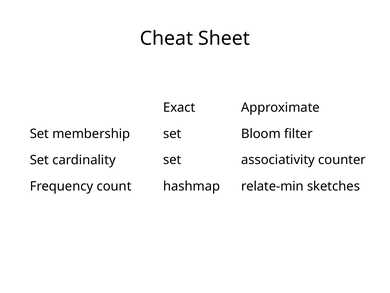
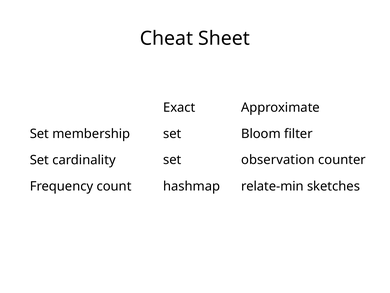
associativity: associativity -> observation (278, 159)
